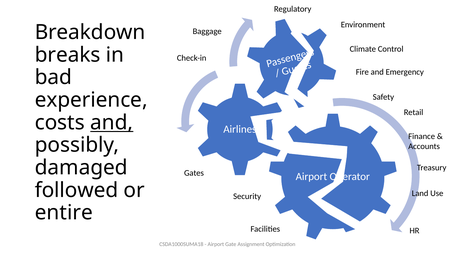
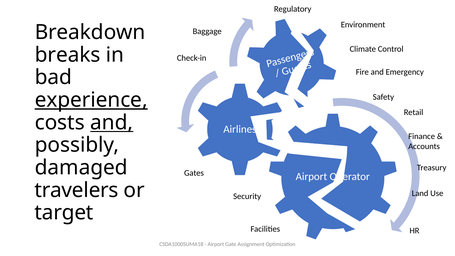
experience underline: none -> present (91, 100)
followed: followed -> travelers (76, 190)
entire: entire -> target (64, 213)
